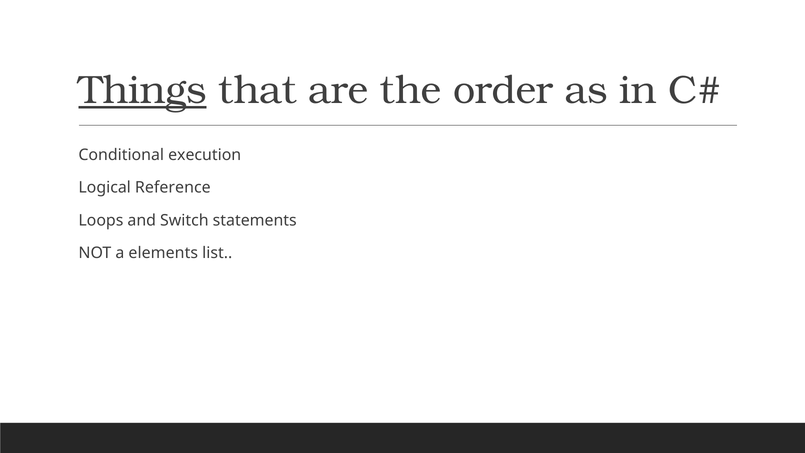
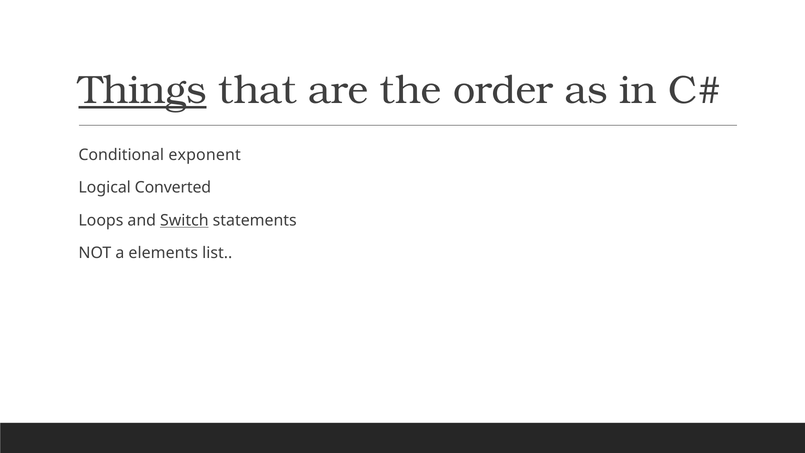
execution: execution -> exponent (205, 155)
Reference: Reference -> Converted (173, 188)
Switch underline: none -> present (184, 220)
